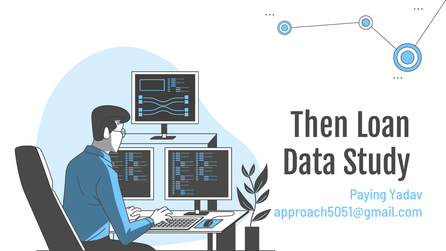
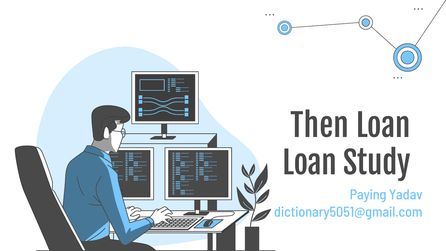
Data: Data -> Loan (310, 164)
approach5051@gmail.com: approach5051@gmail.com -> dictionary5051@gmail.com (348, 212)
